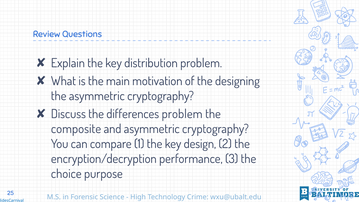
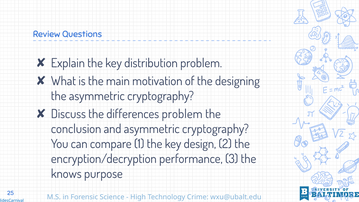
composite: composite -> conclusion (76, 129)
choice: choice -> knows (66, 174)
